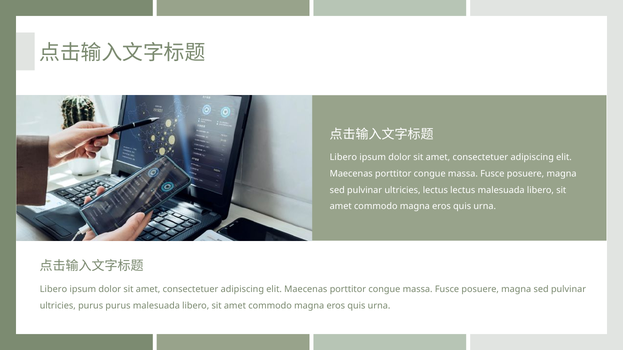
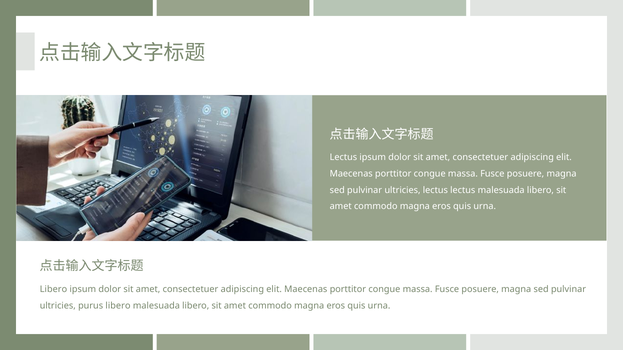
Libero: Libero -> Lectus (343, 158)
purus purus: purus -> libero (118, 306)
